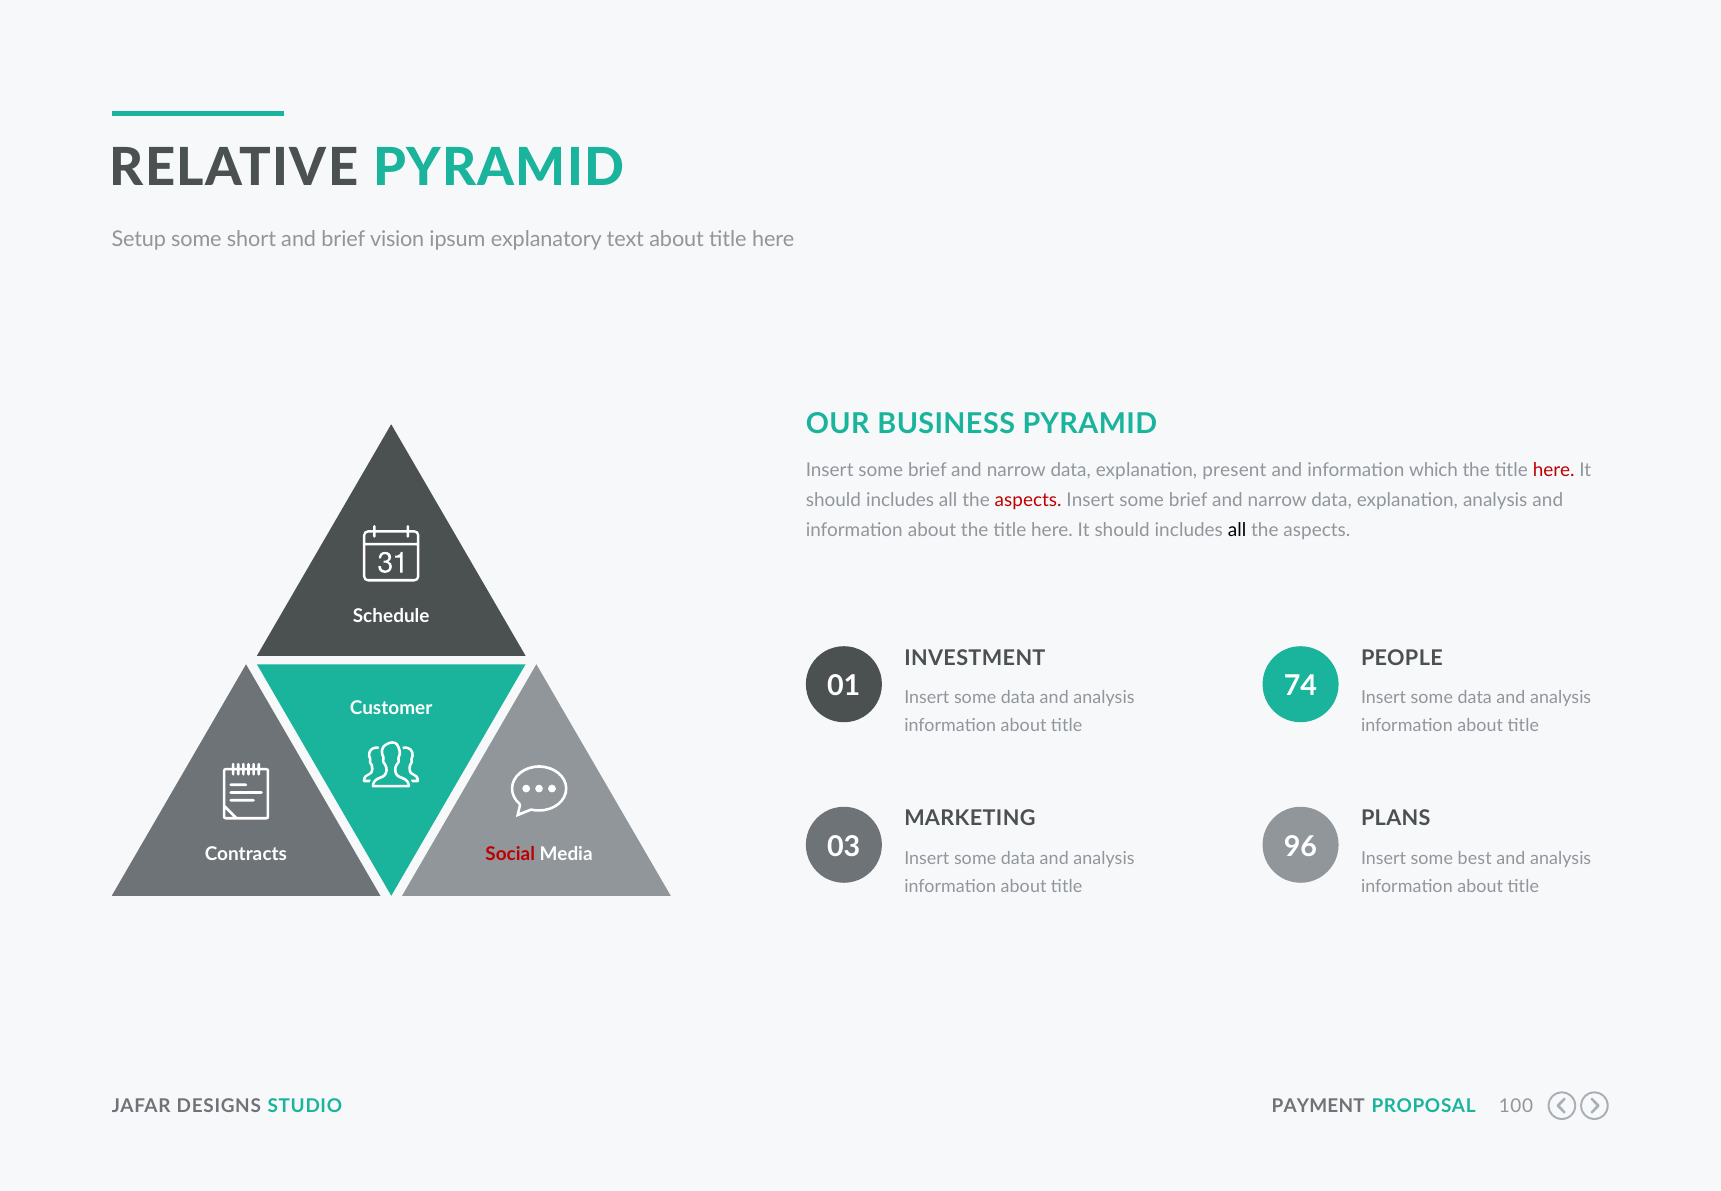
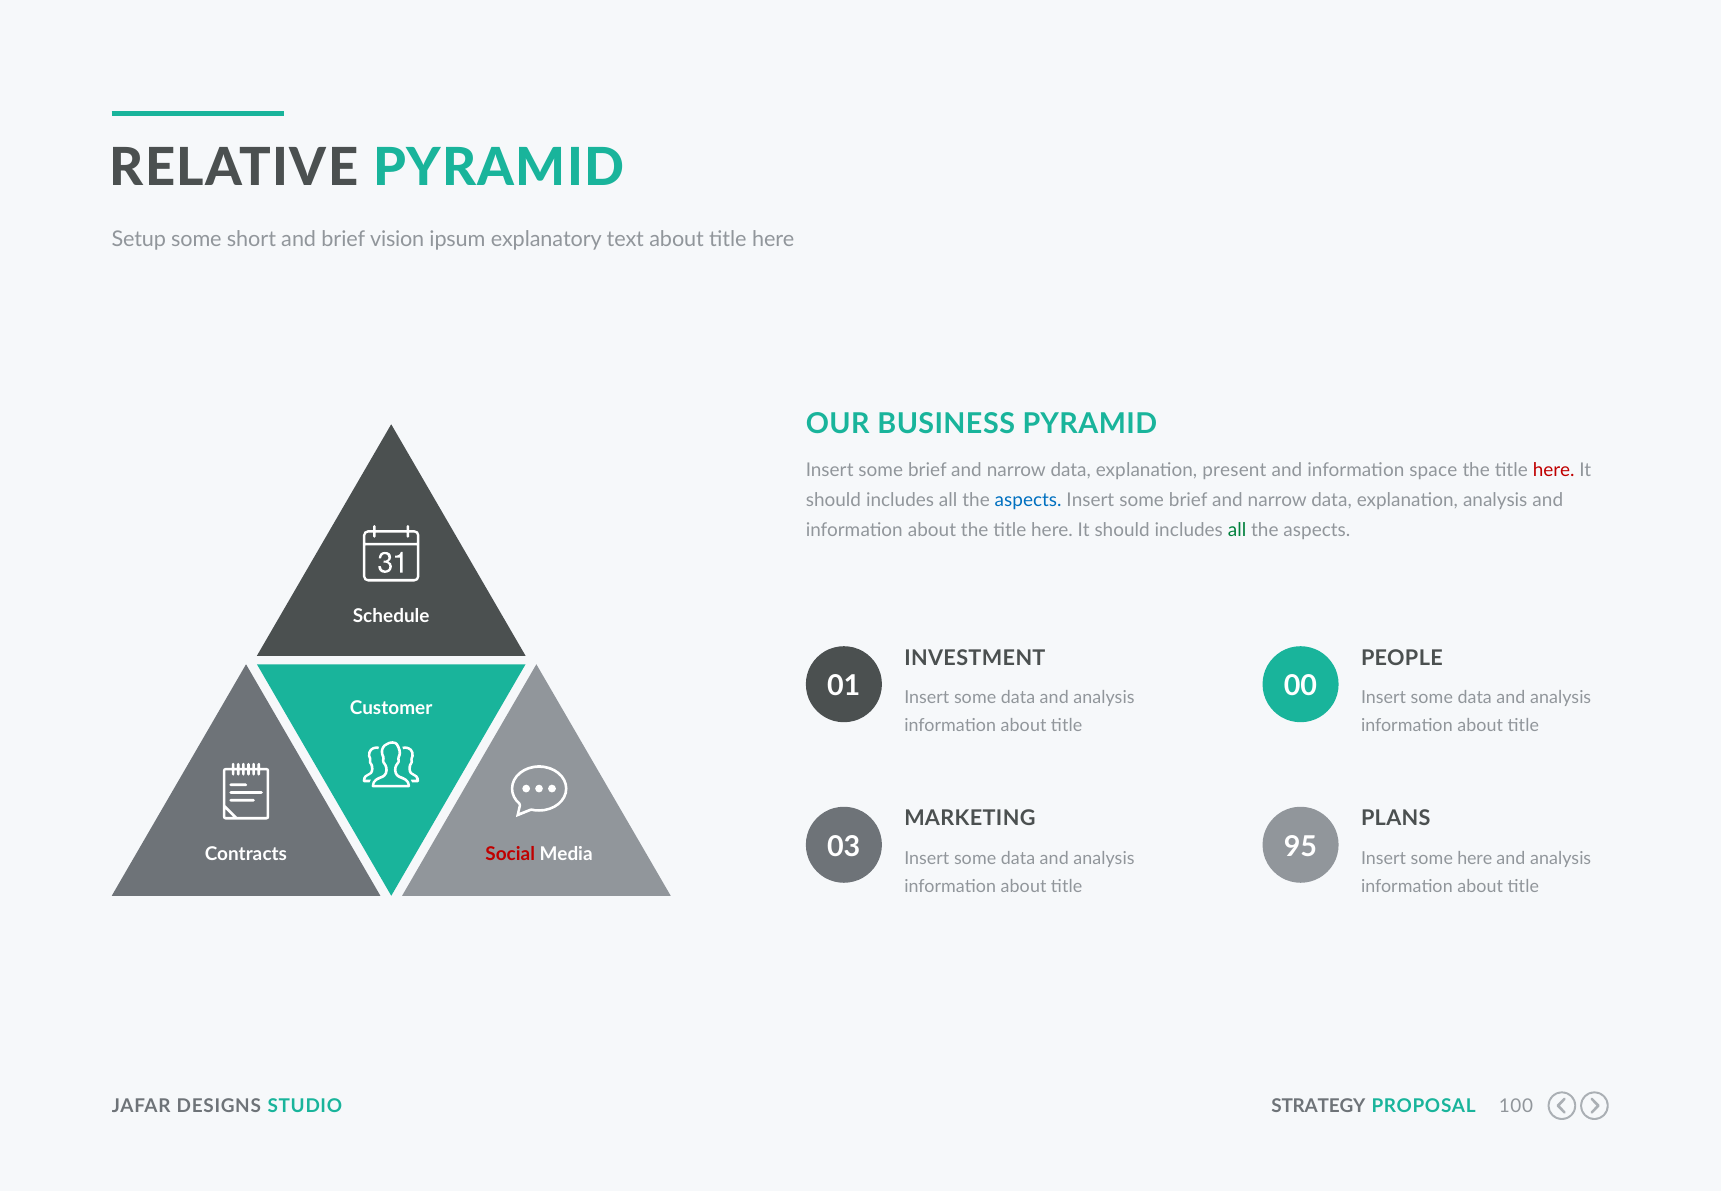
which: which -> space (1433, 471)
aspects colour: red -> blue (1028, 500)
all colour: black -> green (1237, 530)
74: 74 -> 00 (1300, 686)
96: 96 -> 95 (1300, 847)
some best: best -> here (1475, 859)
PAYMENT: PAYMENT -> STRATEGY (1318, 1107)
